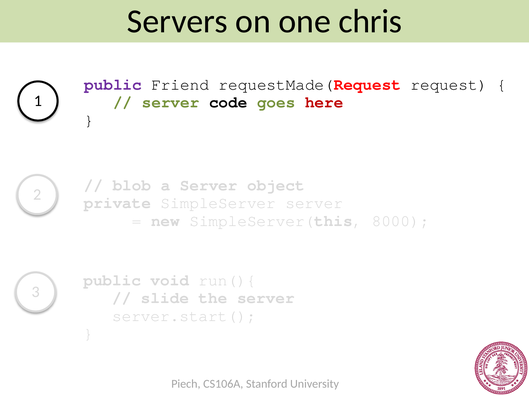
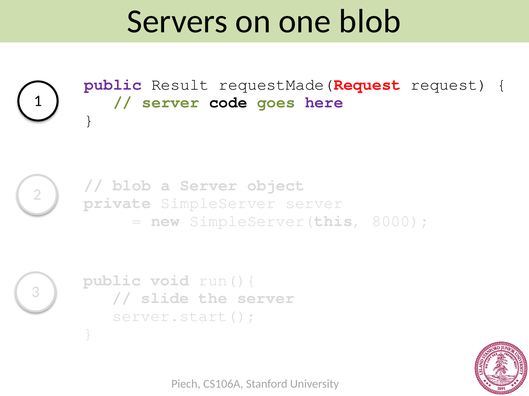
one chris: chris -> blob (370, 21)
Friend: Friend -> Result (180, 85)
here colour: red -> purple (324, 102)
